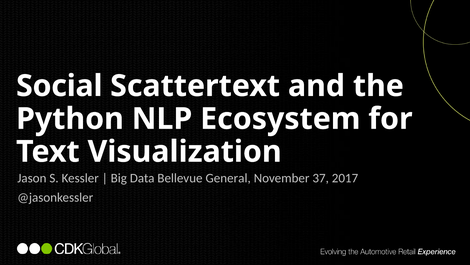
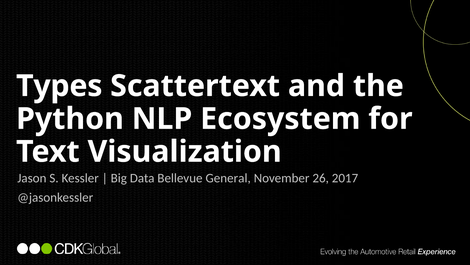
Social: Social -> Types (59, 86)
37: 37 -> 26 (321, 178)
